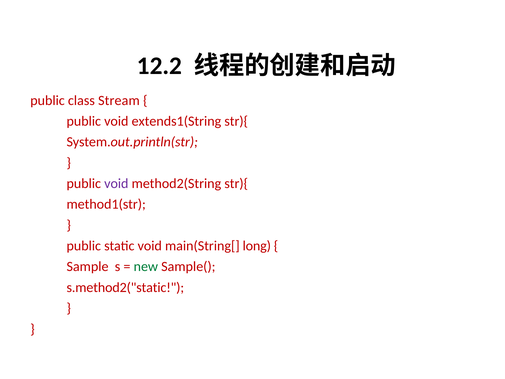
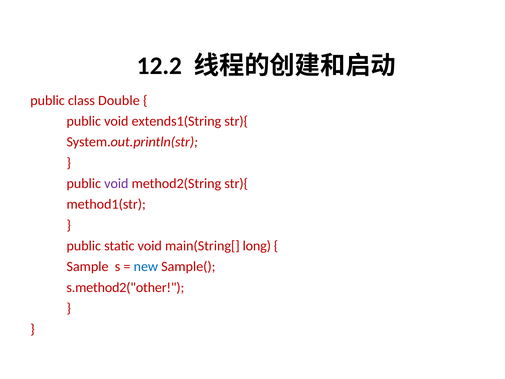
Stream: Stream -> Double (119, 100)
new colour: green -> blue (146, 267)
s.method2("static: s.method2("static -> s.method2("other (125, 287)
